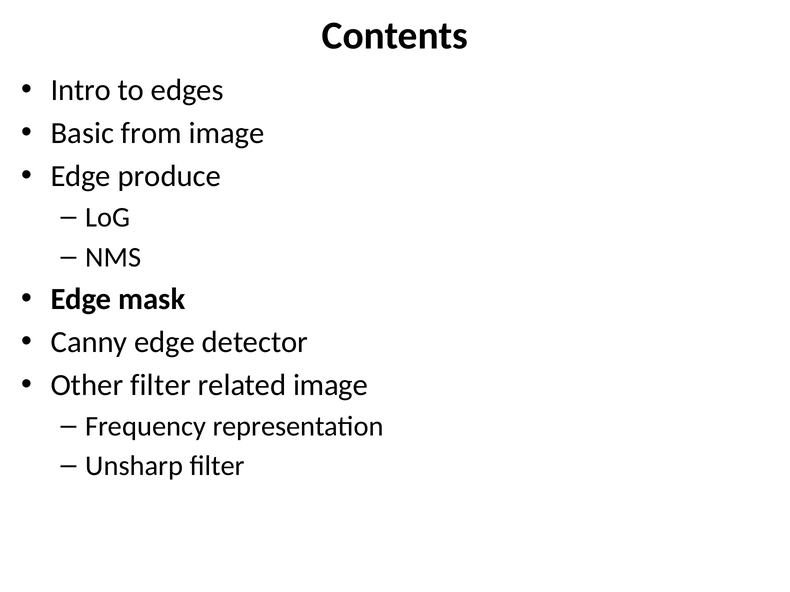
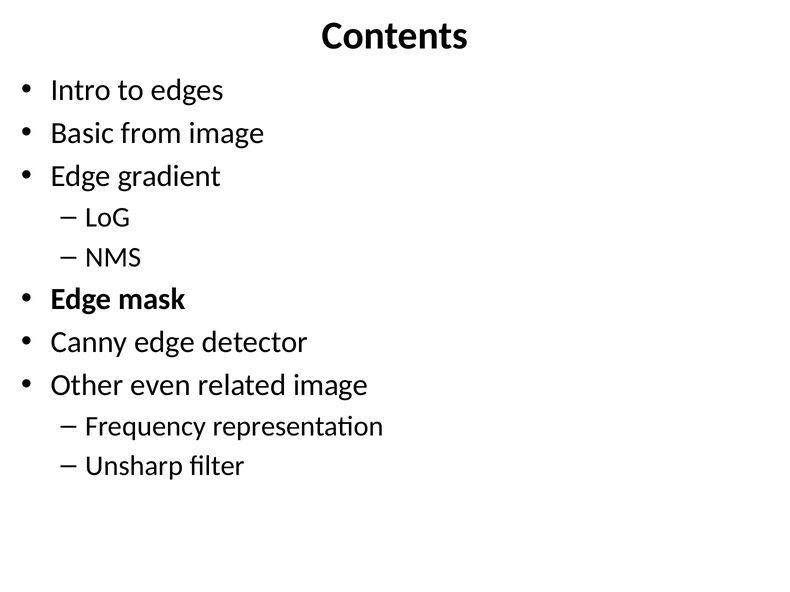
produce: produce -> gradient (169, 176)
Other filter: filter -> even (161, 385)
